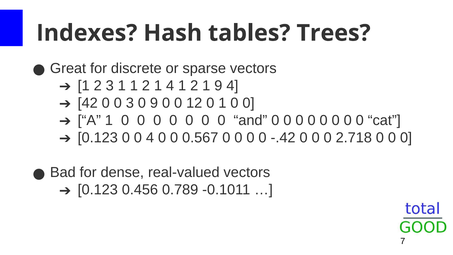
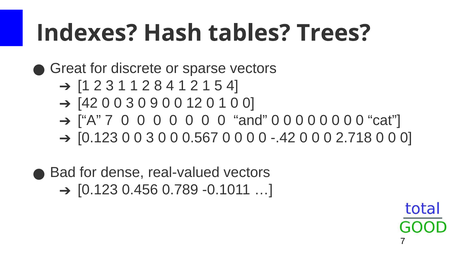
1 1 2 1: 1 -> 8 (158, 86)
1 9: 9 -> 5 (218, 86)
A 1: 1 -> 7 (109, 120)
0.123 0 0 4: 4 -> 3 (150, 138)
